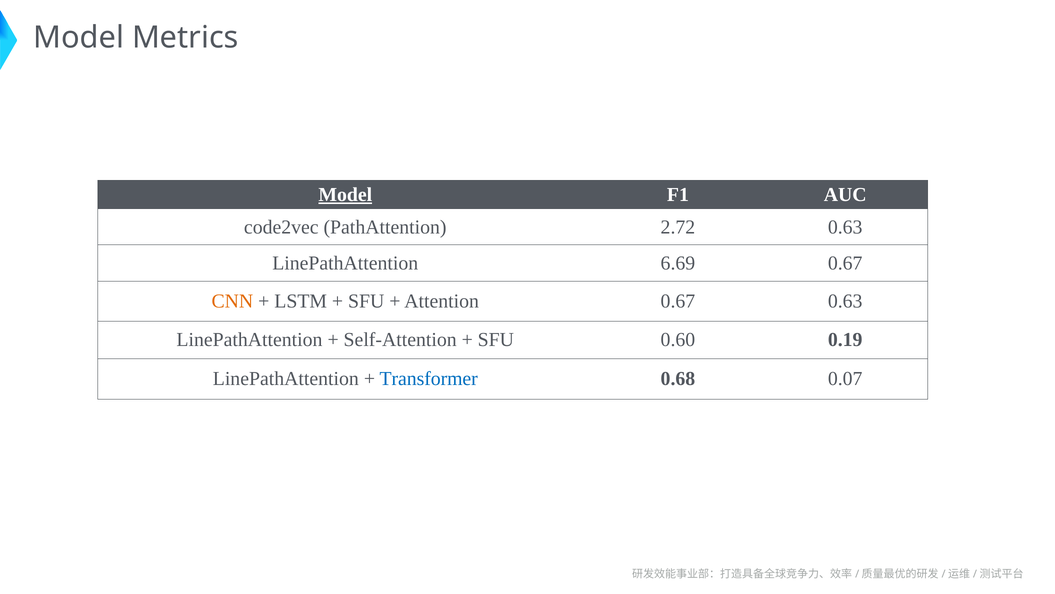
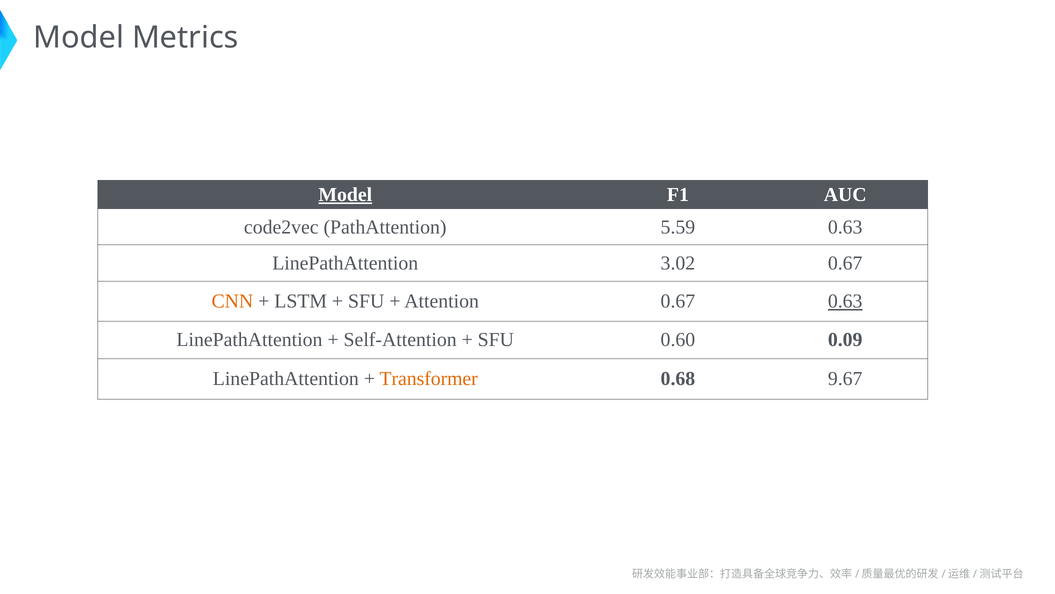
2.72: 2.72 -> 5.59 (678, 227)
6.69: 6.69 -> 3.02 (678, 263)
0.63 underline: none -> present (845, 301)
0.19: 0.19 -> 0.09 (845, 340)
Transformer colour: blue -> orange (429, 379)
0.07: 0.07 -> 9.67 (845, 379)
